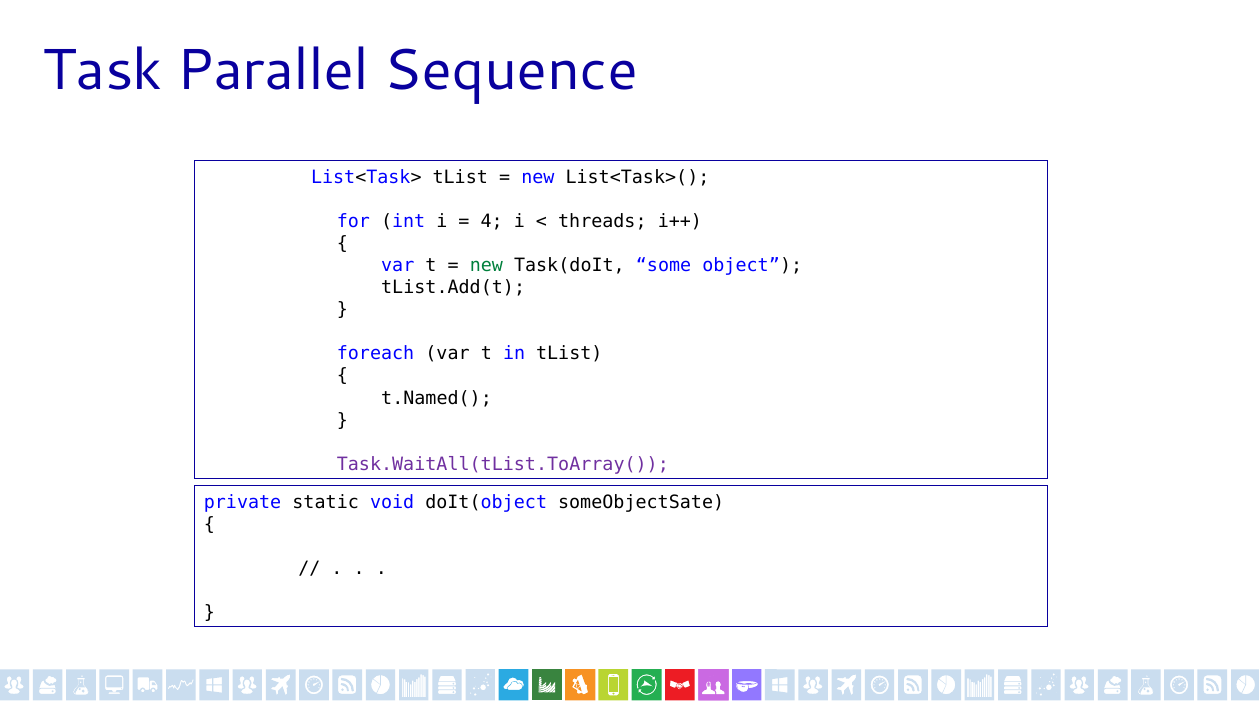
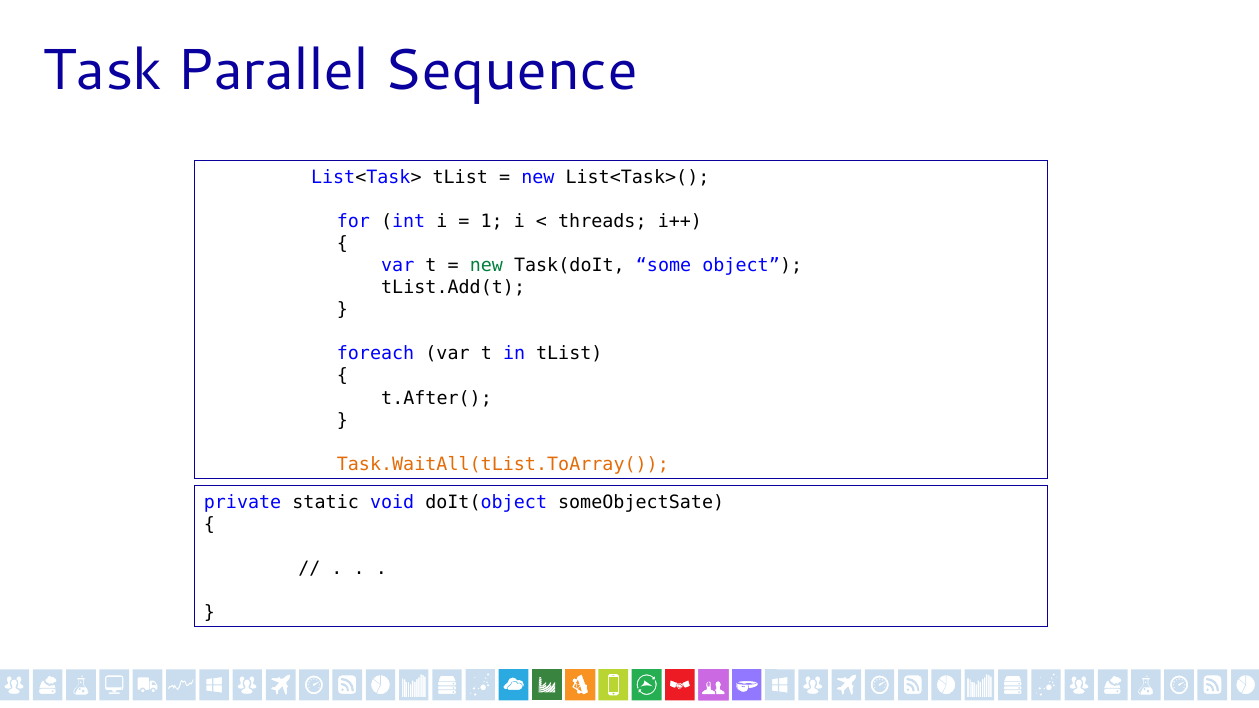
4: 4 -> 1 (492, 222)
t.Named(: t.Named( -> t.After( (437, 398)
Task.WaitAll(tList.ToArray( colour: purple -> orange (503, 464)
